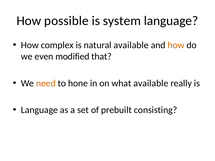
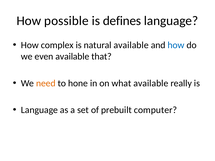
system: system -> defines (122, 21)
how colour: orange -> blue (176, 45)
even modified: modified -> available (72, 57)
consisting: consisting -> computer (155, 110)
